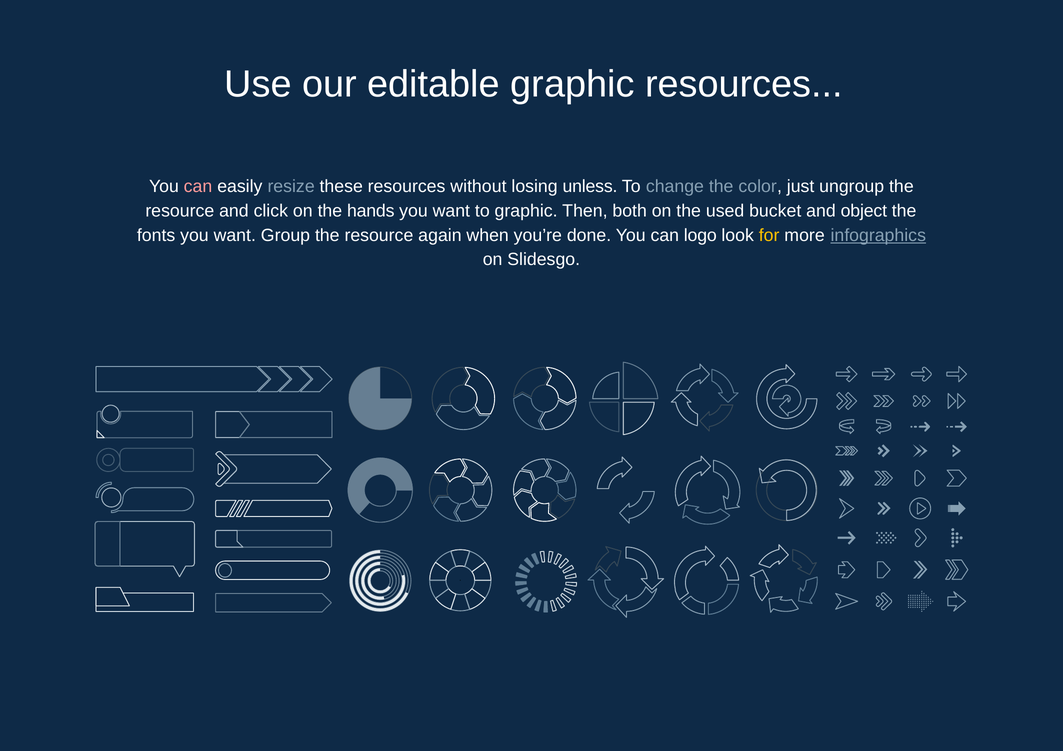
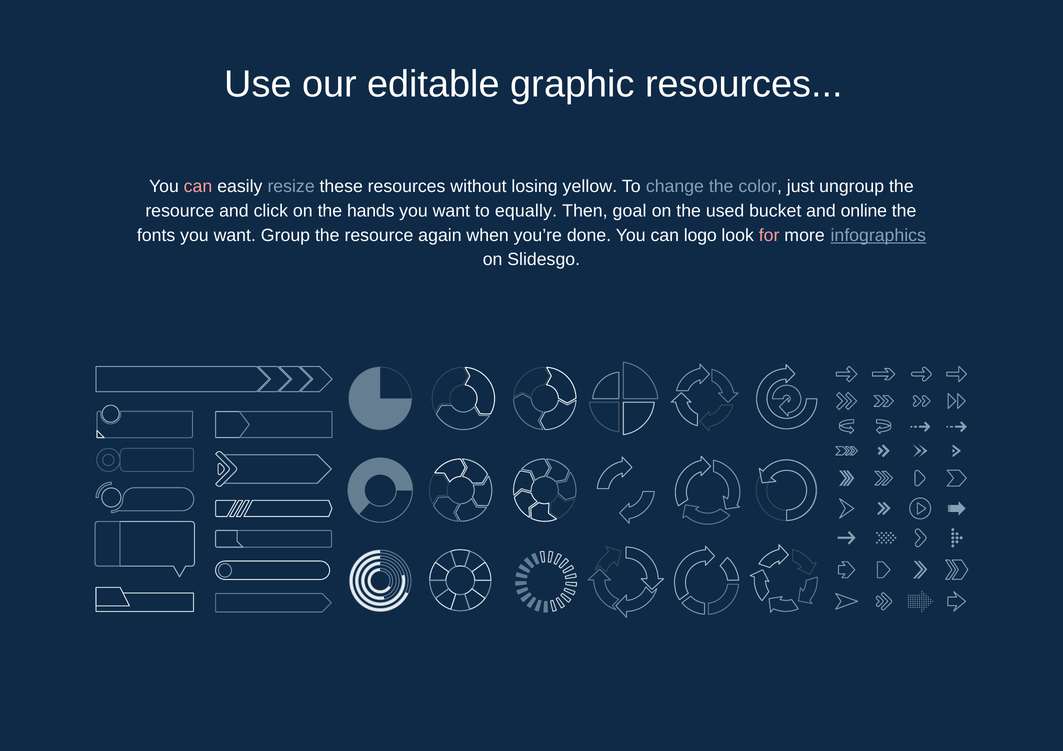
unless: unless -> yellow (590, 187)
to graphic: graphic -> equally (526, 211)
both: both -> goal (630, 211)
object: object -> online (864, 211)
for colour: yellow -> pink (769, 236)
